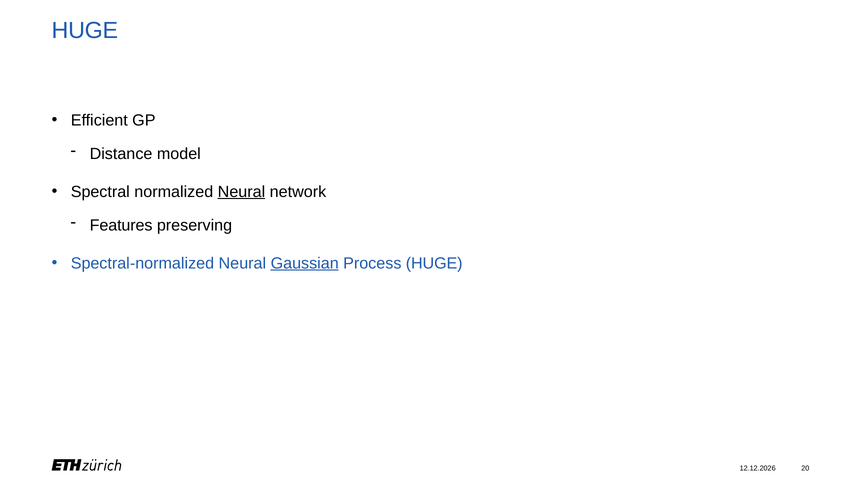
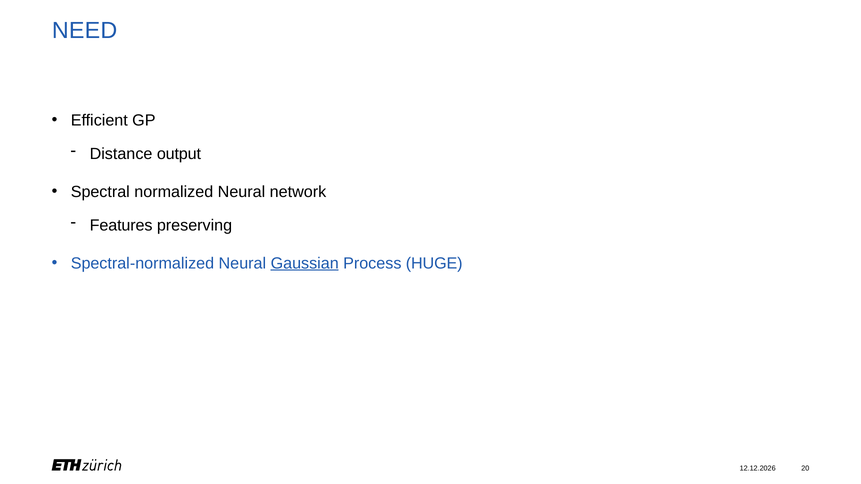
HUGE: HUGE -> NEED (85, 31)
model: model -> output (179, 154)
Neural underline: present -> none (241, 192)
